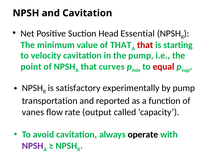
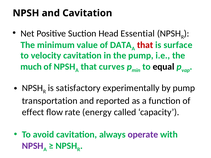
of THAT: THAT -> DATA (121, 45)
starting: starting -> surface (178, 45)
point: point -> much (31, 67)
equal colour: red -> black (164, 67)
vanes: vanes -> effect (33, 112)
output: output -> energy (97, 112)
operate colour: black -> purple (143, 135)
